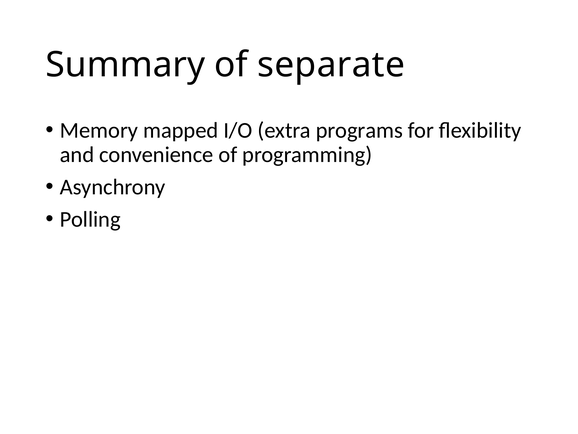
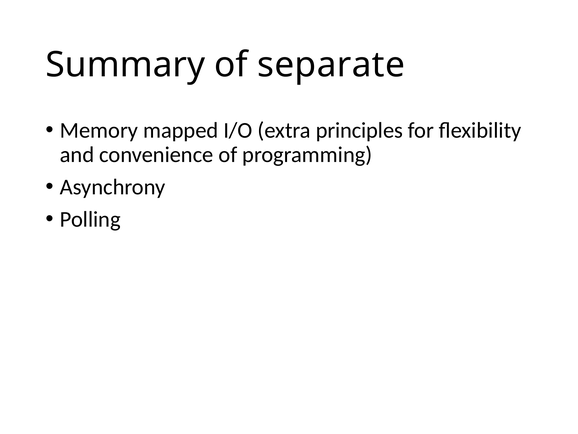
programs: programs -> principles (359, 130)
